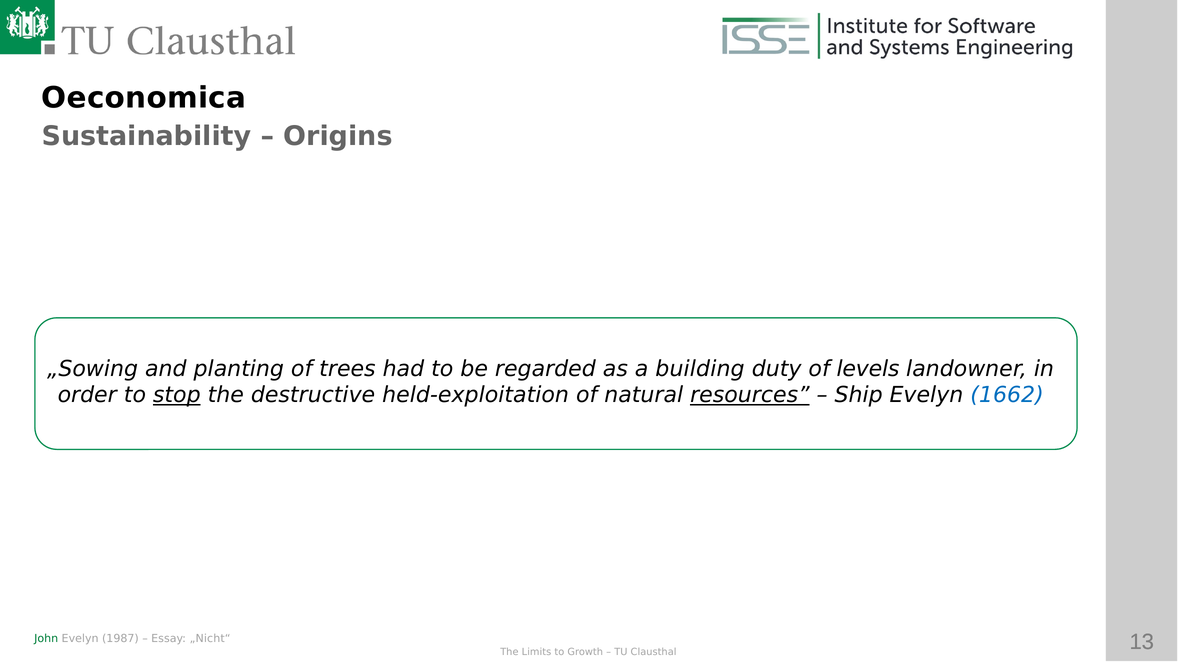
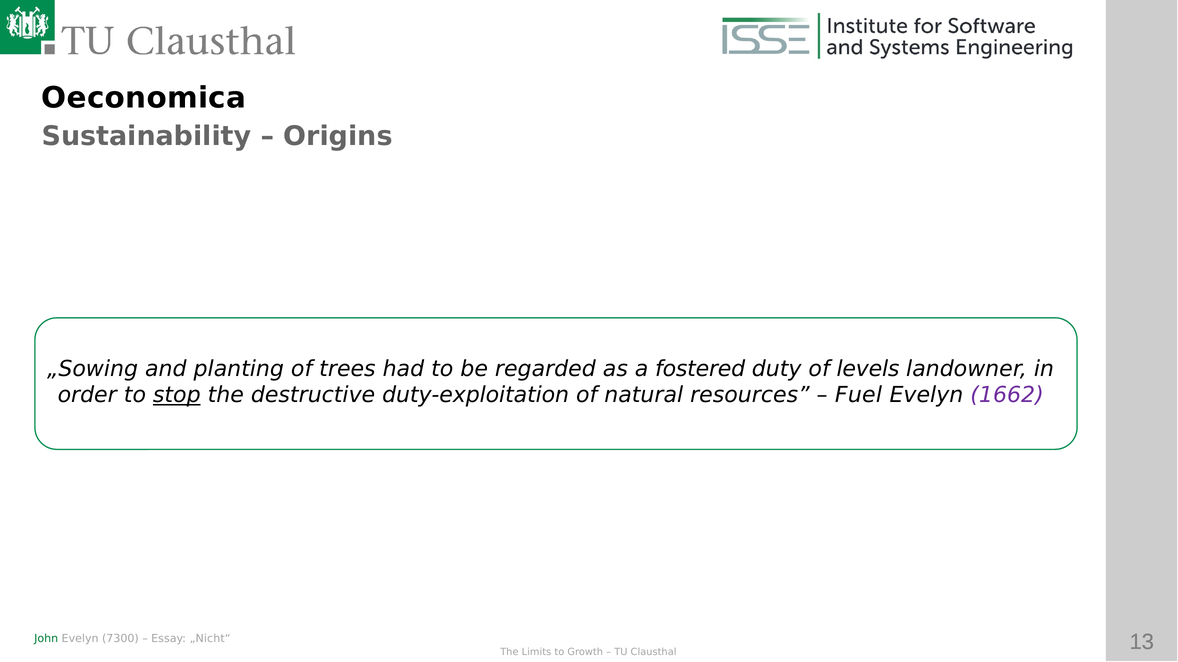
building: building -> fostered (700, 369)
held-exploitation: held-exploitation -> duty-exploitation (476, 396)
resources underline: present -> none (750, 396)
Ship: Ship -> Fuel (858, 396)
1662 colour: blue -> purple (1007, 396)
1987: 1987 -> 7300 (120, 639)
